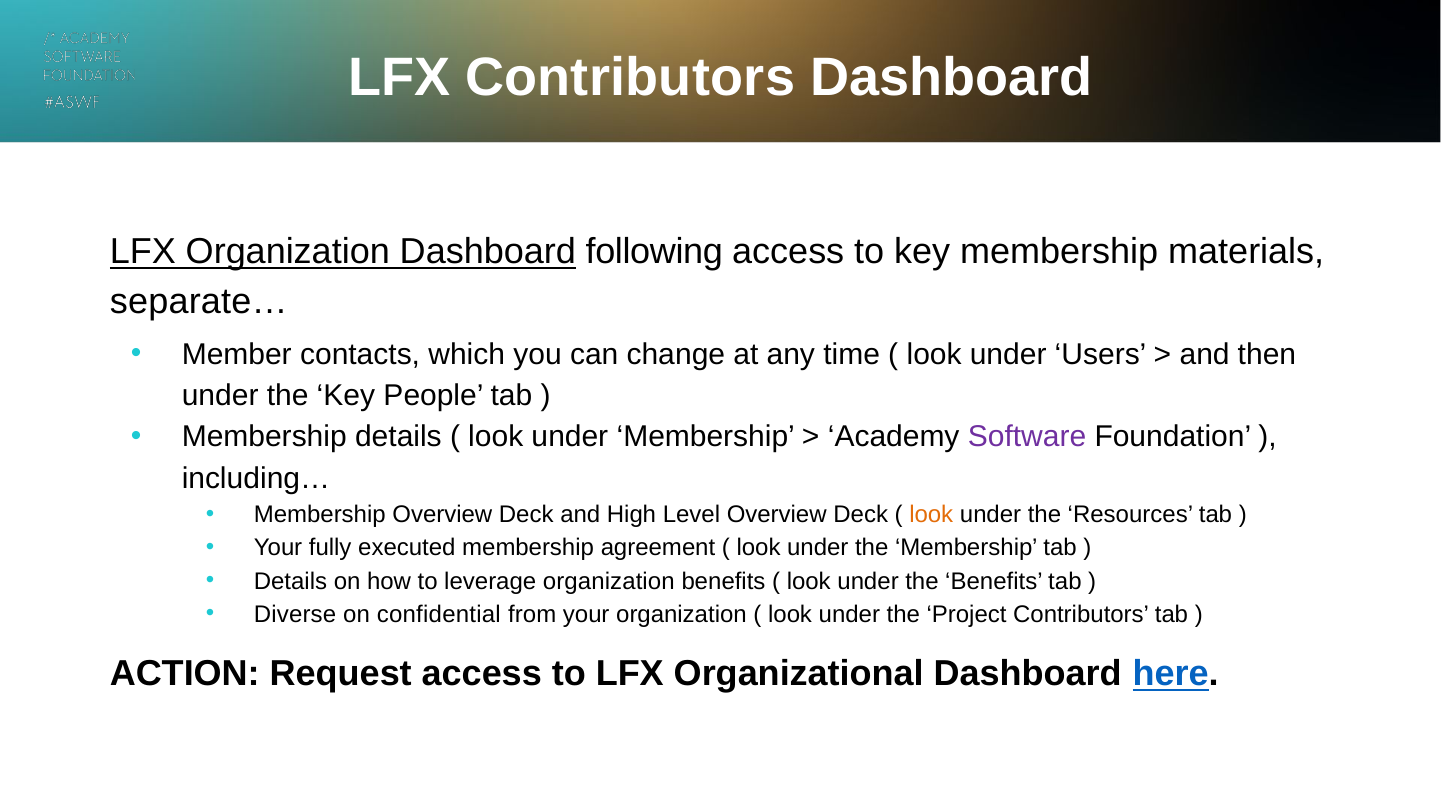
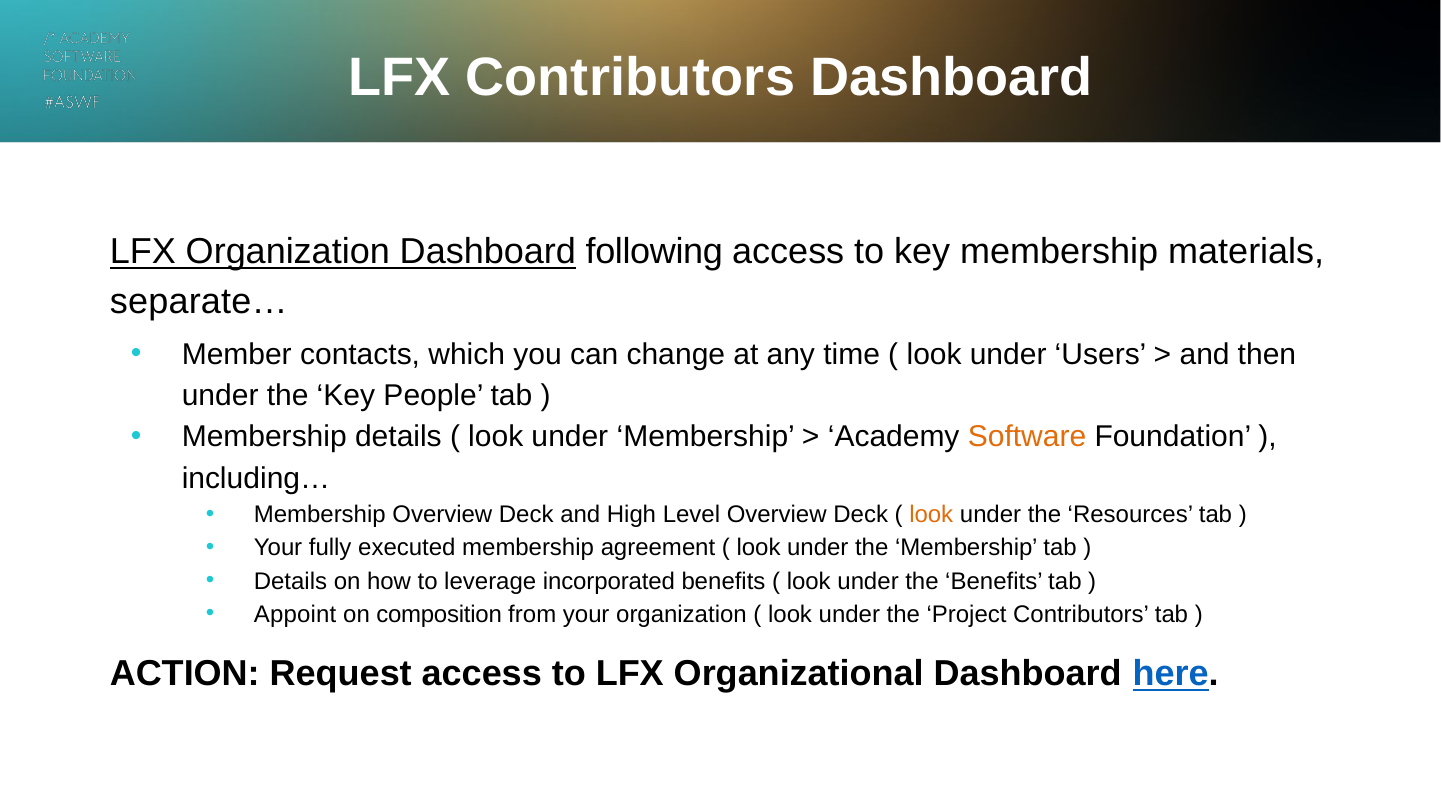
Software colour: purple -> orange (1027, 437)
leverage organization: organization -> incorporated (609, 581)
Diverse: Diverse -> Appoint (295, 614)
confidential: confidential -> composition (439, 614)
